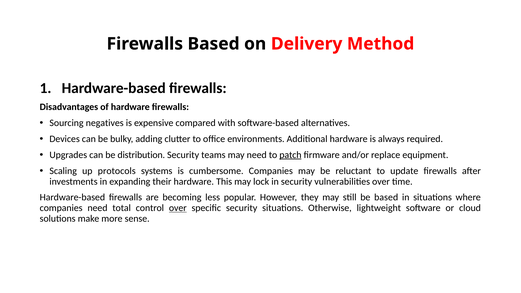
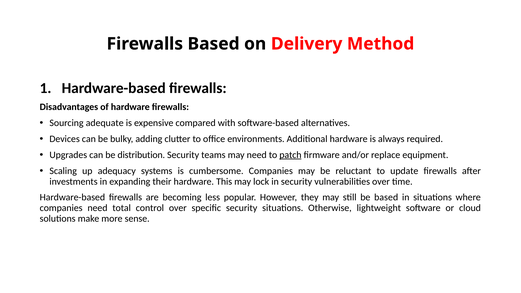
negatives: negatives -> adequate (105, 123)
protocols: protocols -> adequacy (117, 171)
over underline: present -> none (178, 208)
